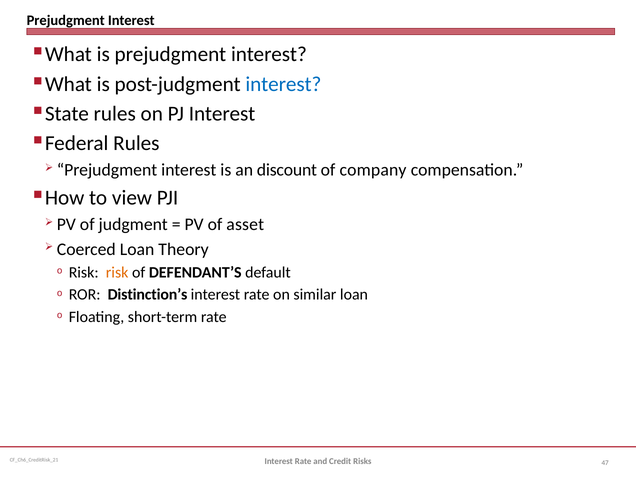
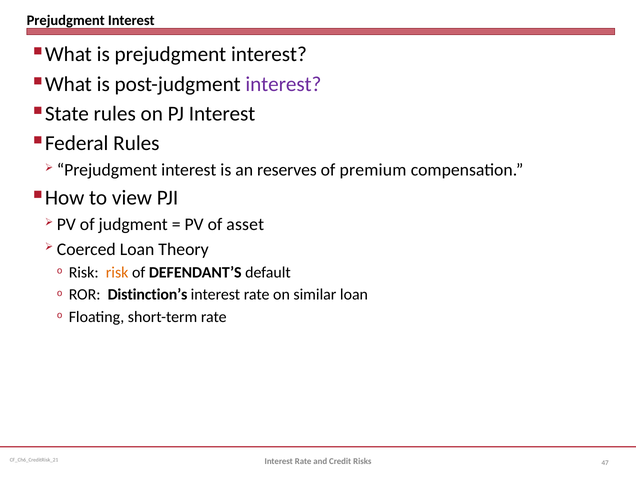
interest colour: blue -> purple (283, 84)
discount: discount -> reserves (287, 170)
company: company -> premium (373, 170)
